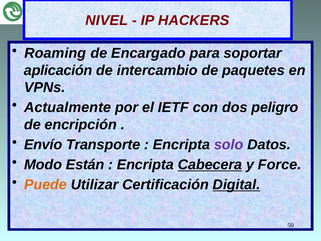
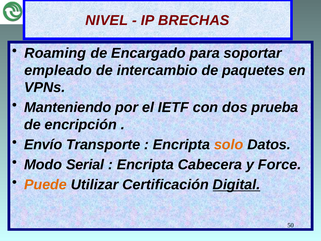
HACKERS: HACKERS -> BRECHAS (194, 20)
aplicación: aplicación -> empleado (58, 70)
Actualmente: Actualmente -> Manteniendo (68, 107)
peligro: peligro -> prueba (275, 107)
solo colour: purple -> orange (229, 145)
Están: Están -> Serial (85, 164)
Cabecera underline: present -> none (210, 164)
